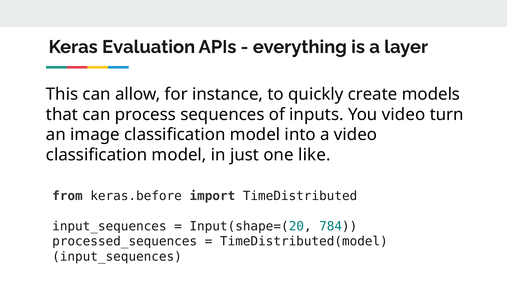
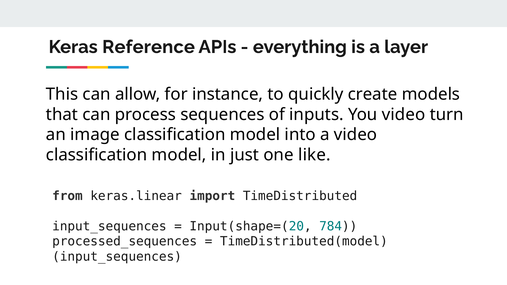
Evaluation: Evaluation -> Reference (149, 47)
keras.before: keras.before -> keras.linear (136, 196)
